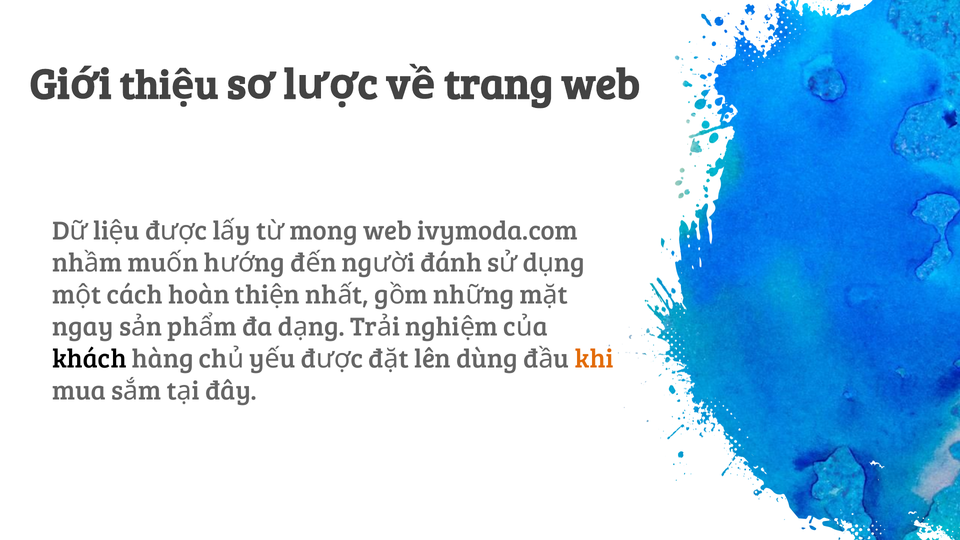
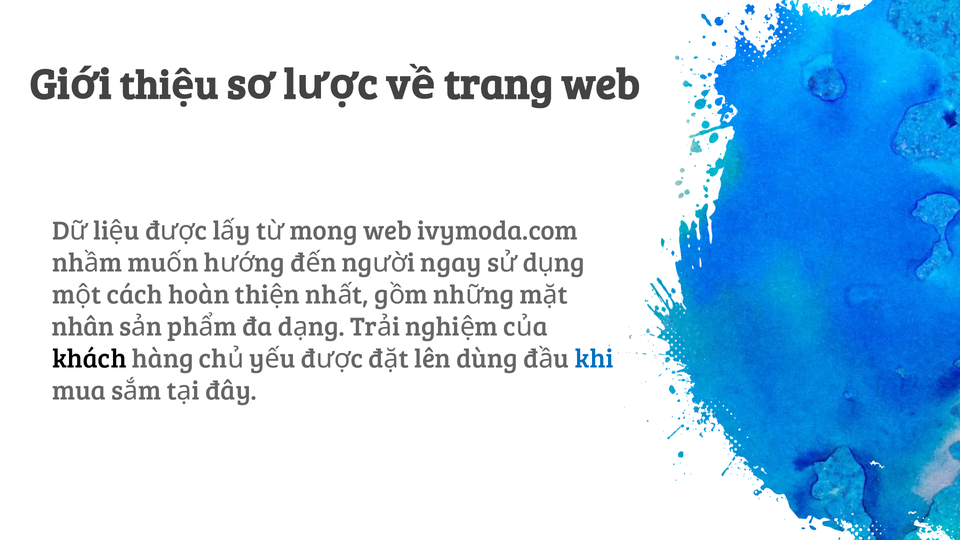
đánh: đánh -> ngay (451, 263)
ngay: ngay -> nhân (83, 327)
khi colour: orange -> blue (594, 359)
